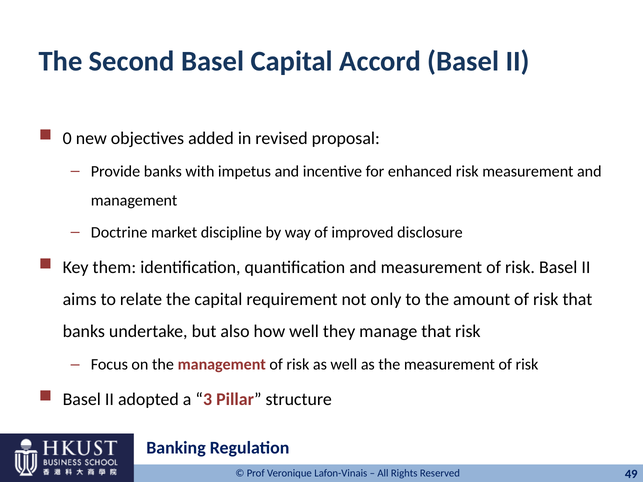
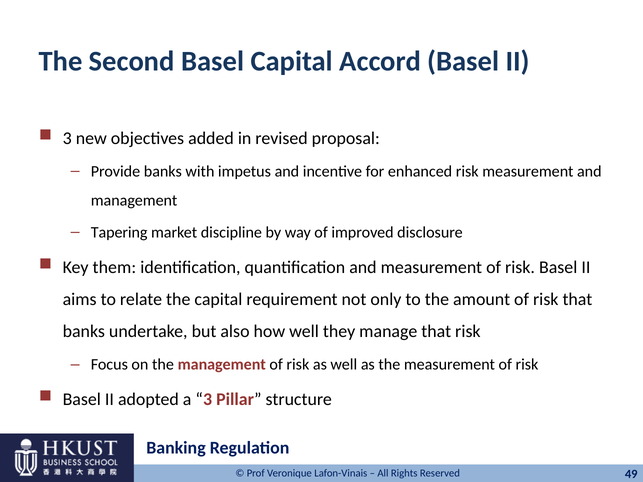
0: 0 -> 3 (67, 138)
Doctrine: Doctrine -> Tapering (119, 233)
